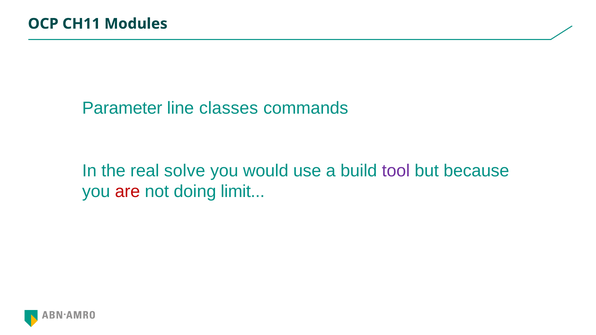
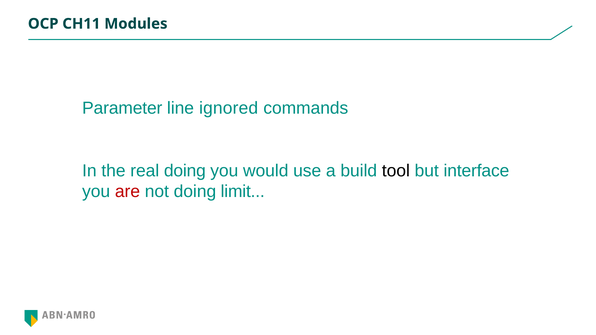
classes: classes -> ignored (229, 108)
real solve: solve -> doing (185, 171)
tool colour: purple -> black (396, 171)
because: because -> interface (476, 171)
